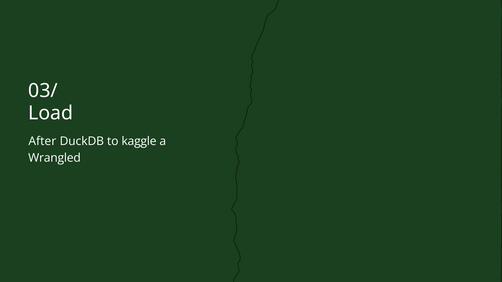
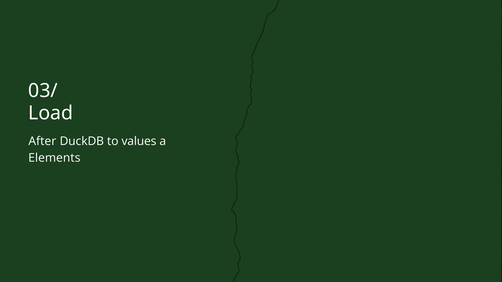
kaggle: kaggle -> values (139, 141)
Wrangled: Wrangled -> Elements (54, 158)
